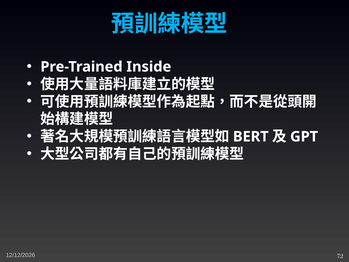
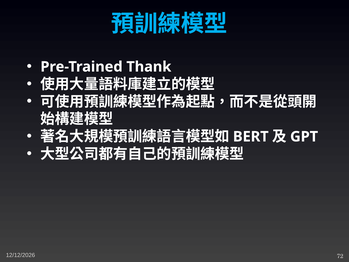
Inside: Inside -> Thank (149, 67)
